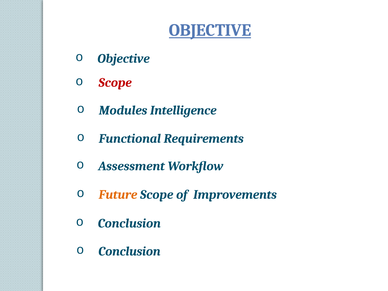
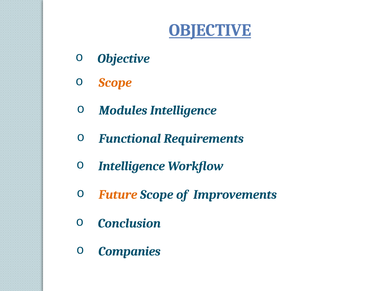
Scope colour: red -> orange (115, 83)
Assessment: Assessment -> Intelligence (132, 166)
Conclusion: Conclusion -> Companies (129, 251)
